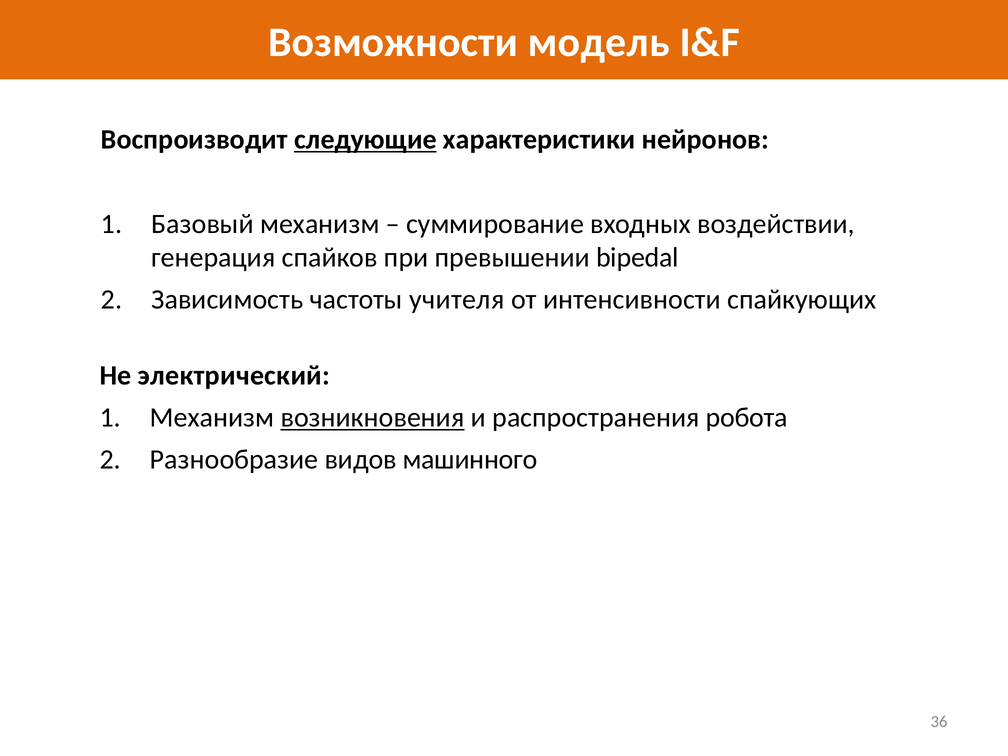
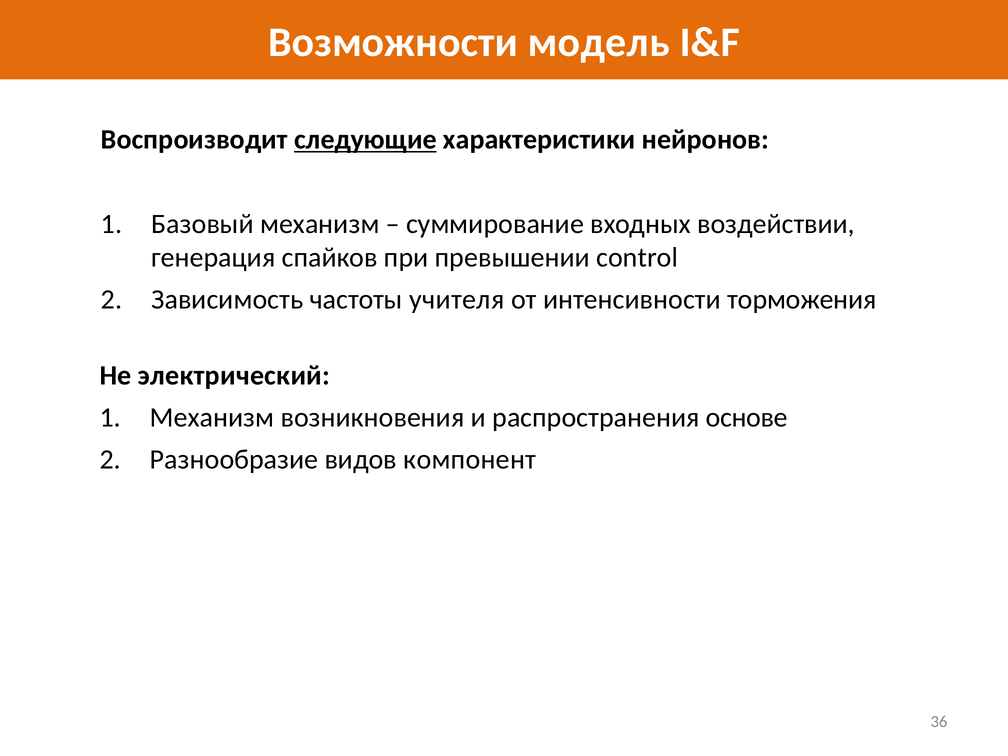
bipedal: bipedal -> control (637, 257)
спайкующих: спайкующих -> торможения (802, 299)
возникновения underline: present -> none (372, 418)
робота: робота -> основе (747, 418)
машинного: машинного -> компонент (470, 460)
